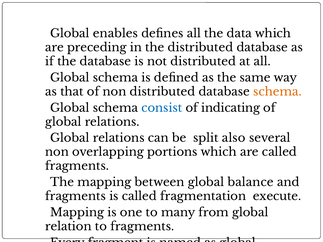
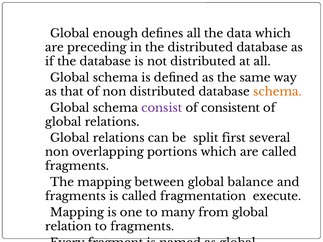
enables: enables -> enough (115, 34)
consist colour: blue -> purple (162, 108)
indicating: indicating -> consistent (231, 108)
also: also -> first (234, 138)
